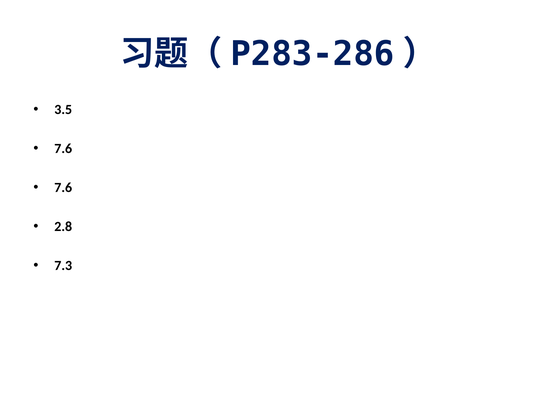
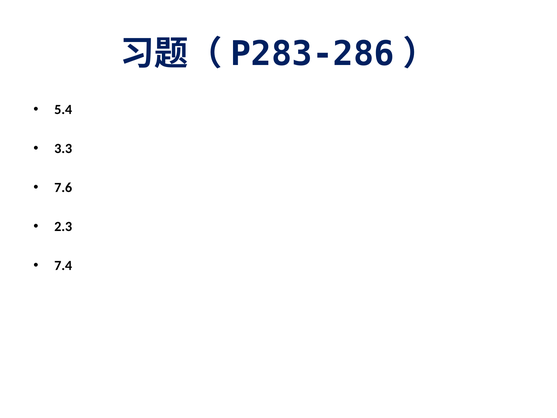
3.5: 3.5 -> 5.4 (63, 110)
7.6: 7.6 -> 3.3 (63, 149)
2.8: 2.8 -> 2.3 (63, 227)
7.3: 7.3 -> 7.4 (63, 266)
